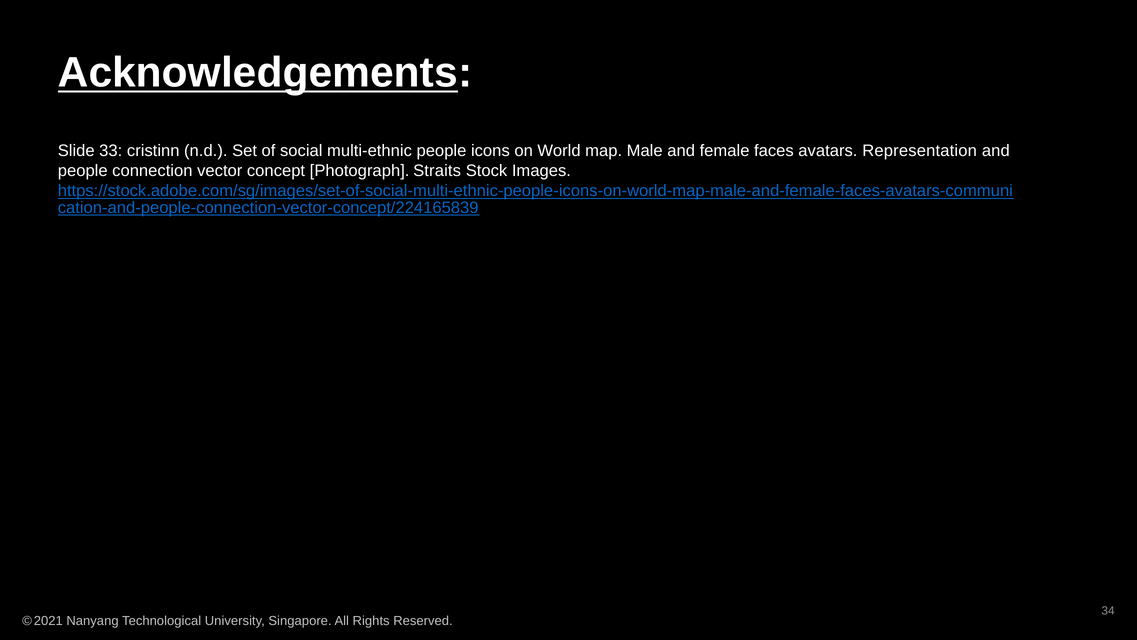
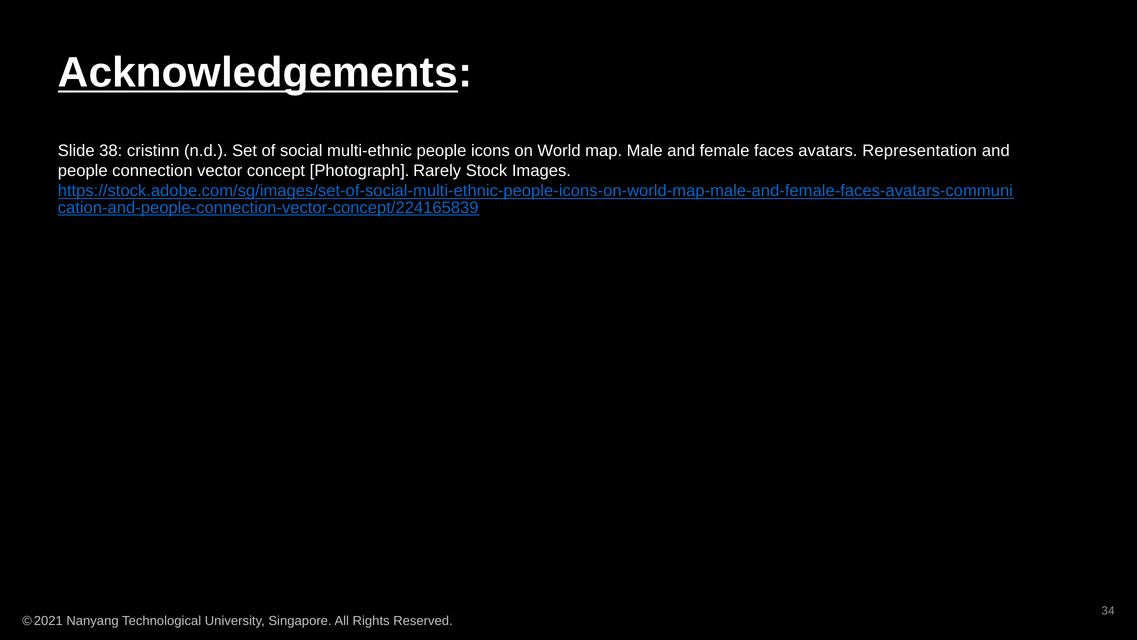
33: 33 -> 38 (111, 151)
Straits: Straits -> Rarely (437, 171)
